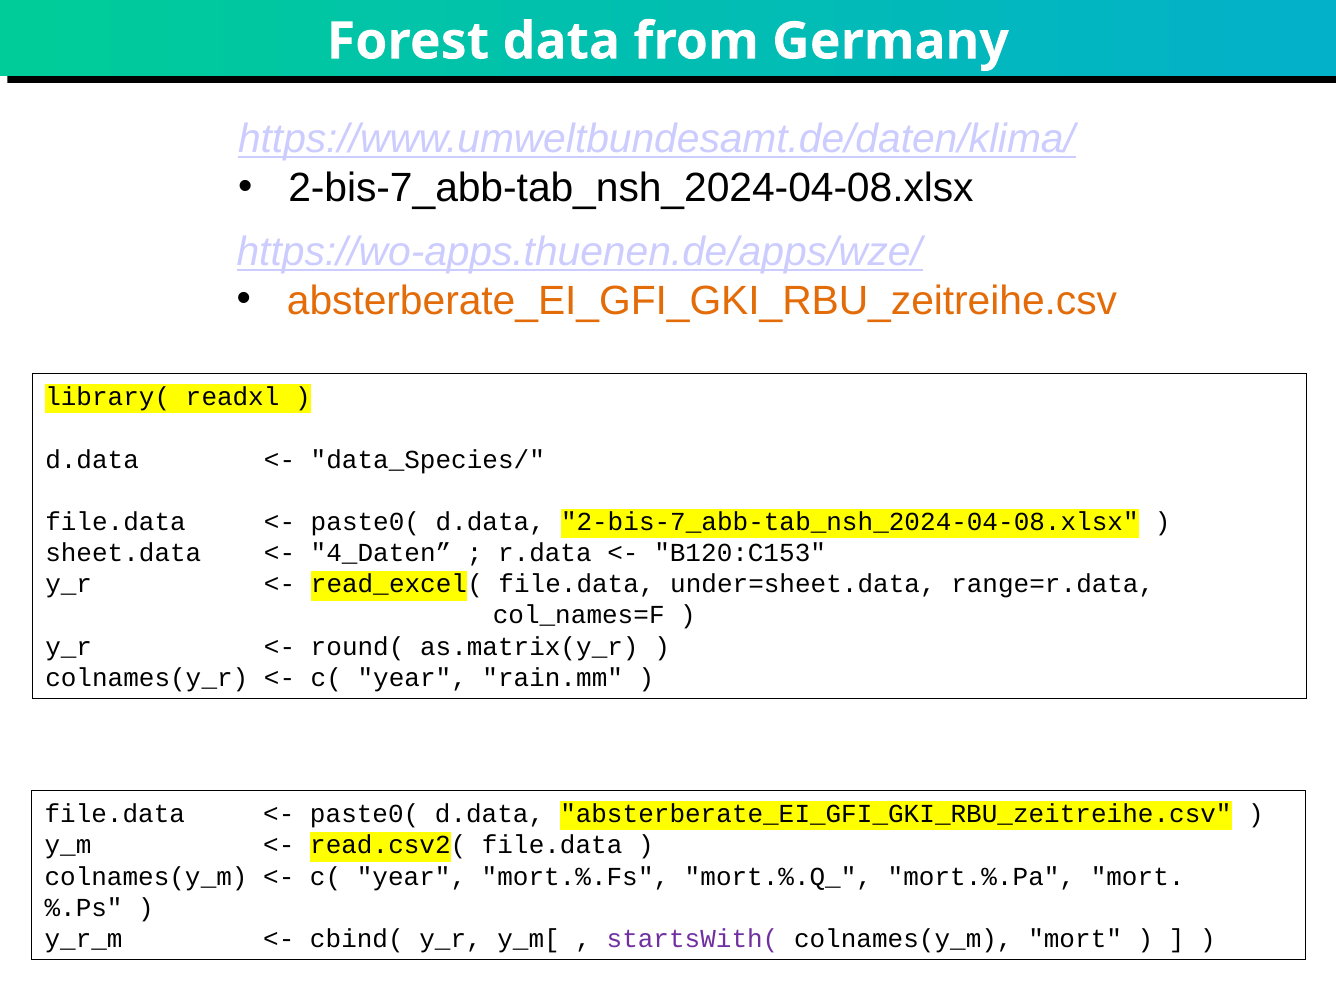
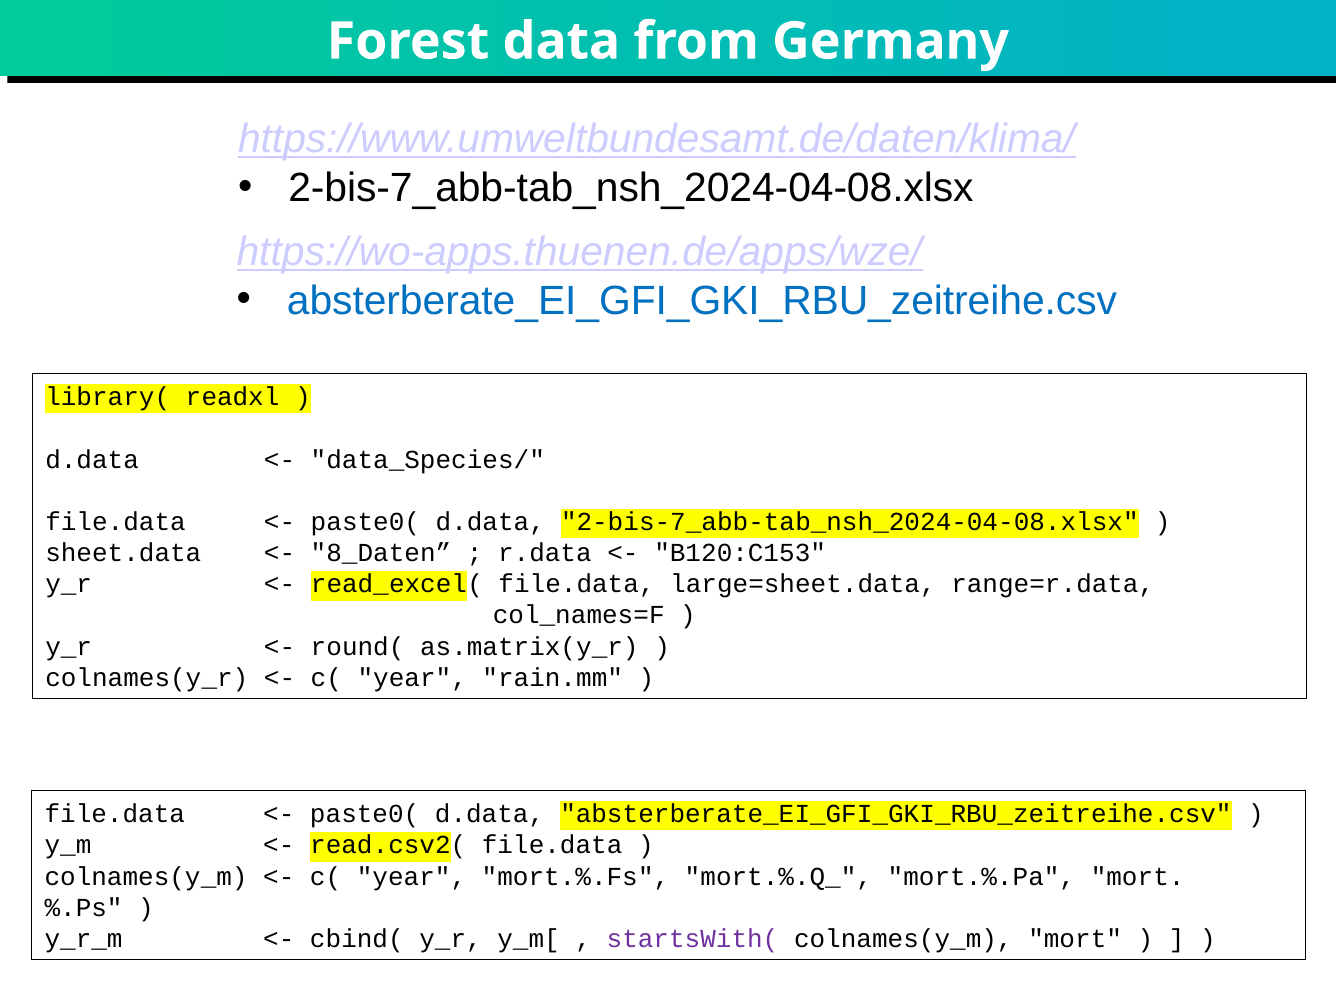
absterberate_EI_GFI_GKI_RBU_zeitreihe.csv colour: orange -> blue (702, 301)
4_Daten: 4_Daten -> 8_Daten (381, 553)
under=sheet.data: under=sheet.data -> large=sheet.data (803, 584)
